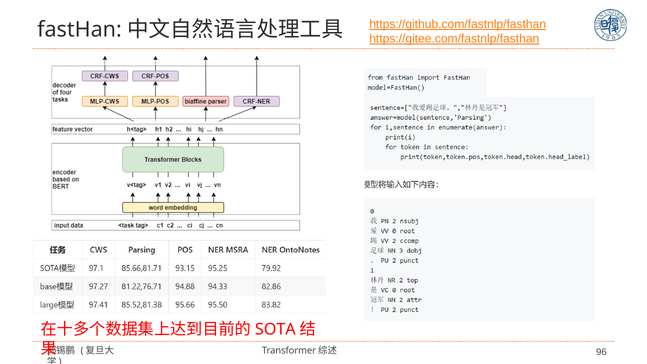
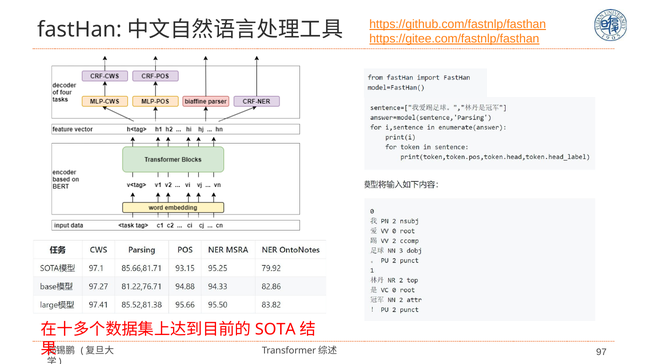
96: 96 -> 97 (601, 352)
